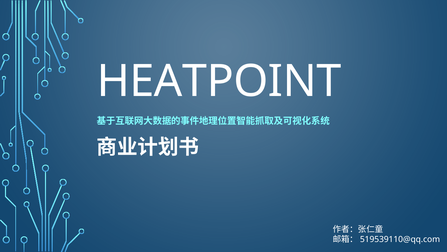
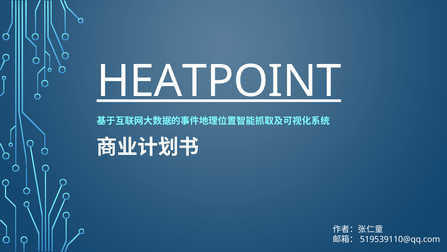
HEATPOINT underline: none -> present (219, 81)
